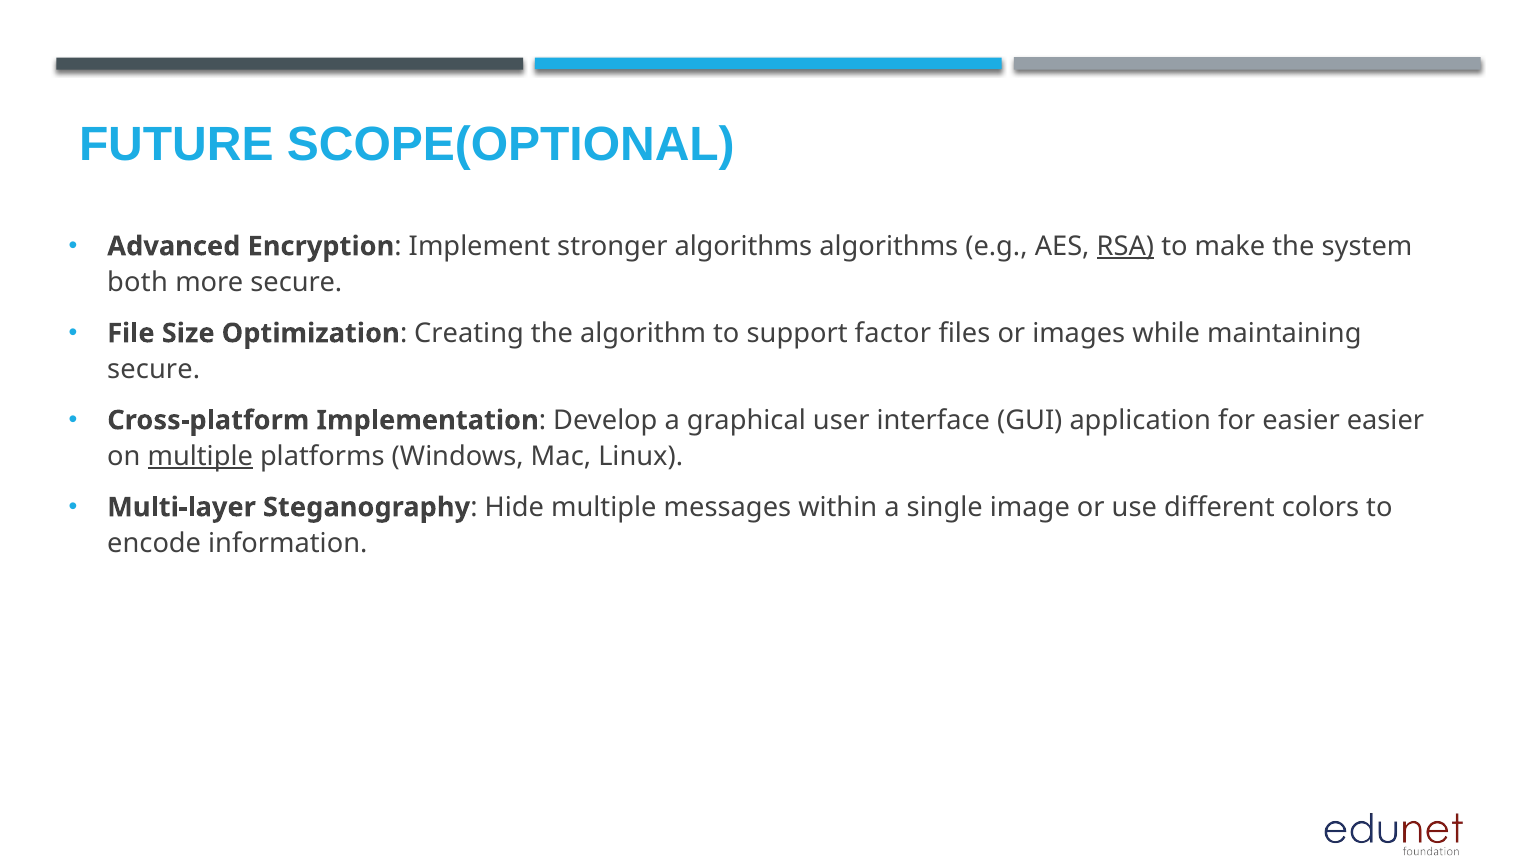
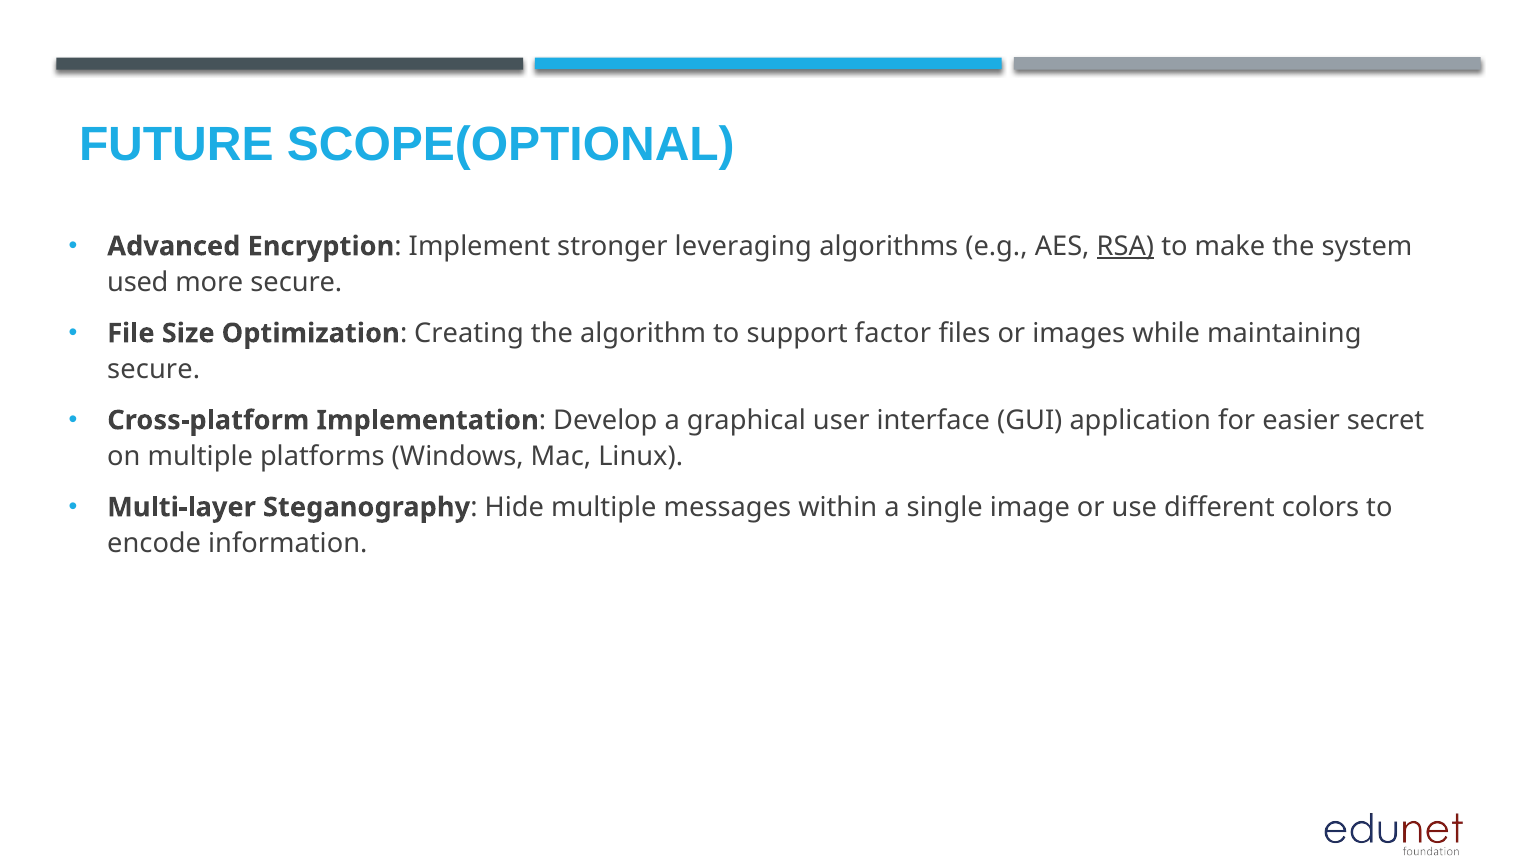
stronger algorithms: algorithms -> leveraging (743, 246)
both: both -> used (138, 282)
easier easier: easier -> secret (1386, 420)
multiple underline: present -> none (200, 456)
